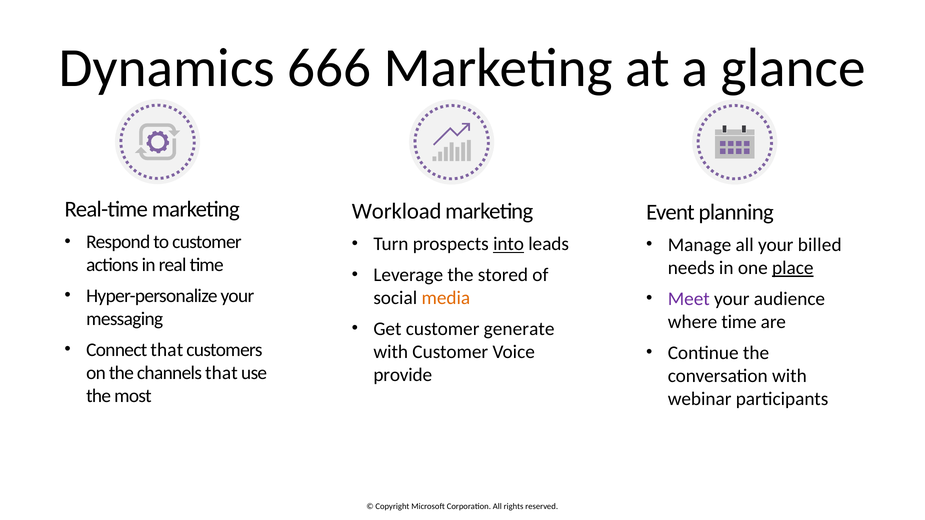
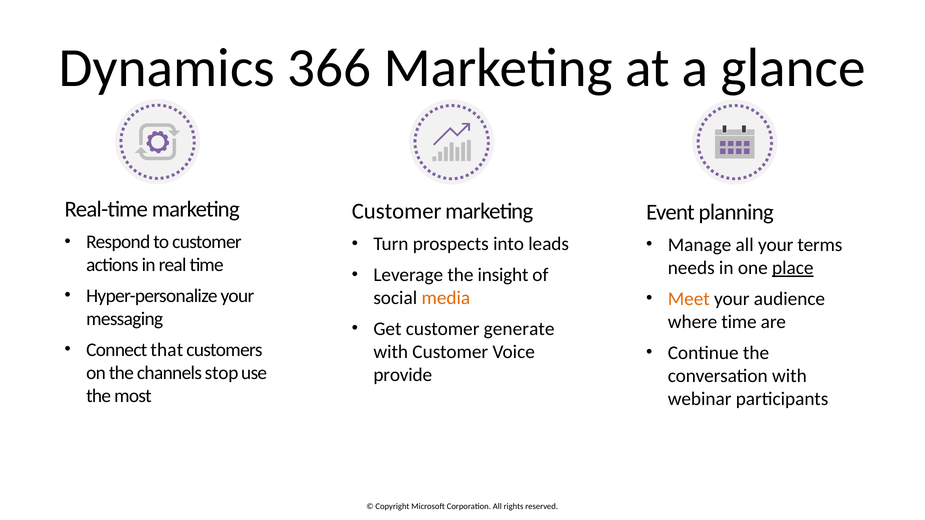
666: 666 -> 366 (329, 68)
Workload: Workload -> Customer (397, 212)
into underline: present -> none (509, 244)
billed: billed -> terms (820, 245)
stored: stored -> insight (503, 275)
Meet colour: purple -> orange (689, 299)
channels that: that -> stop (222, 373)
